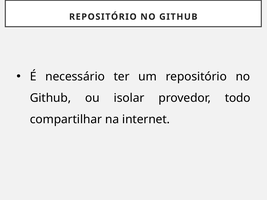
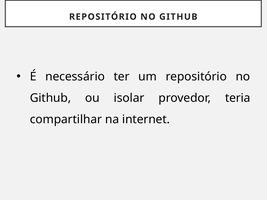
todo: todo -> teria (238, 98)
